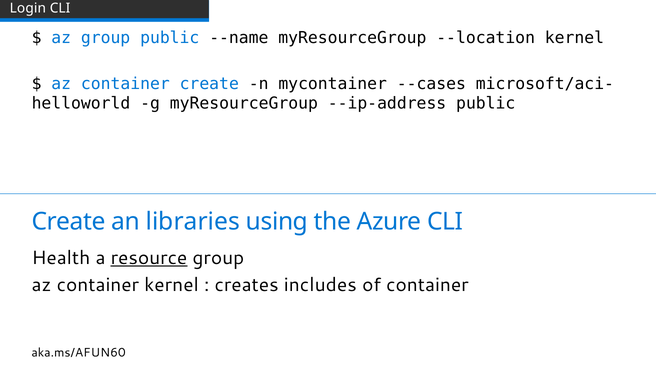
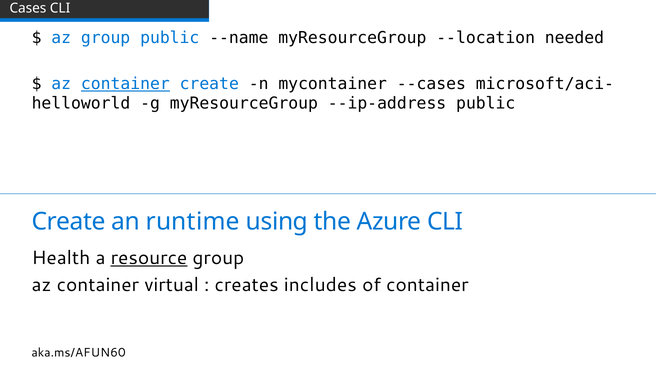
Login: Login -> Cases (28, 8)
--location kernel: kernel -> needed (574, 38)
container underline: none -> present (125, 84)
libraries: libraries -> runtime (193, 222)
container kernel: kernel -> virtual (172, 285)
